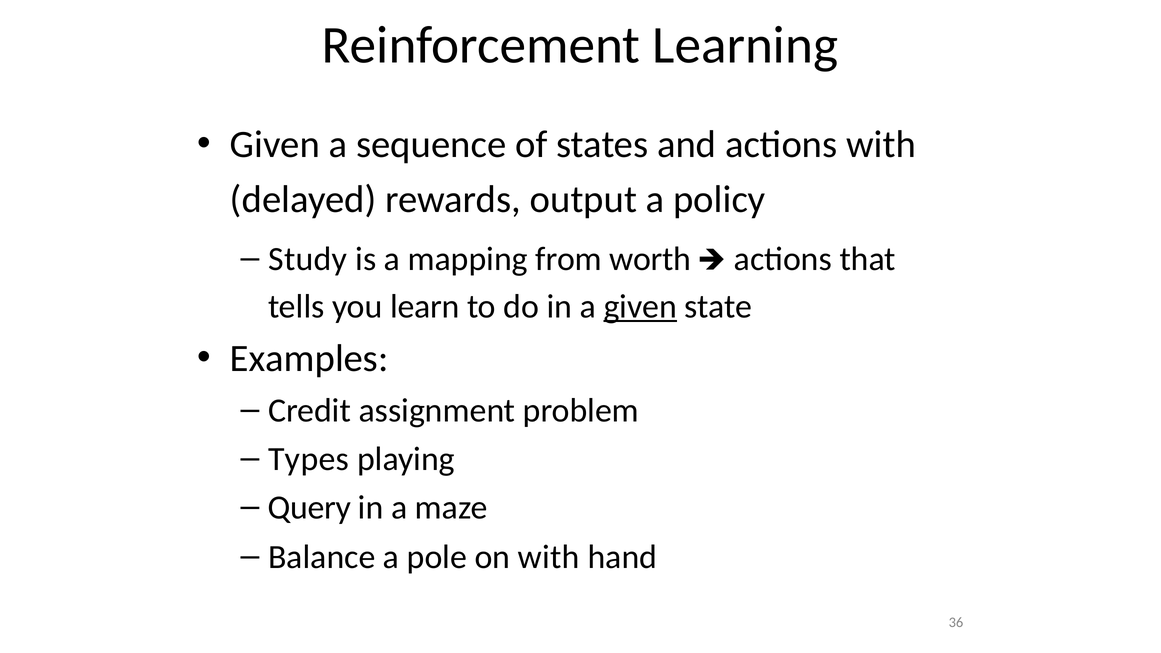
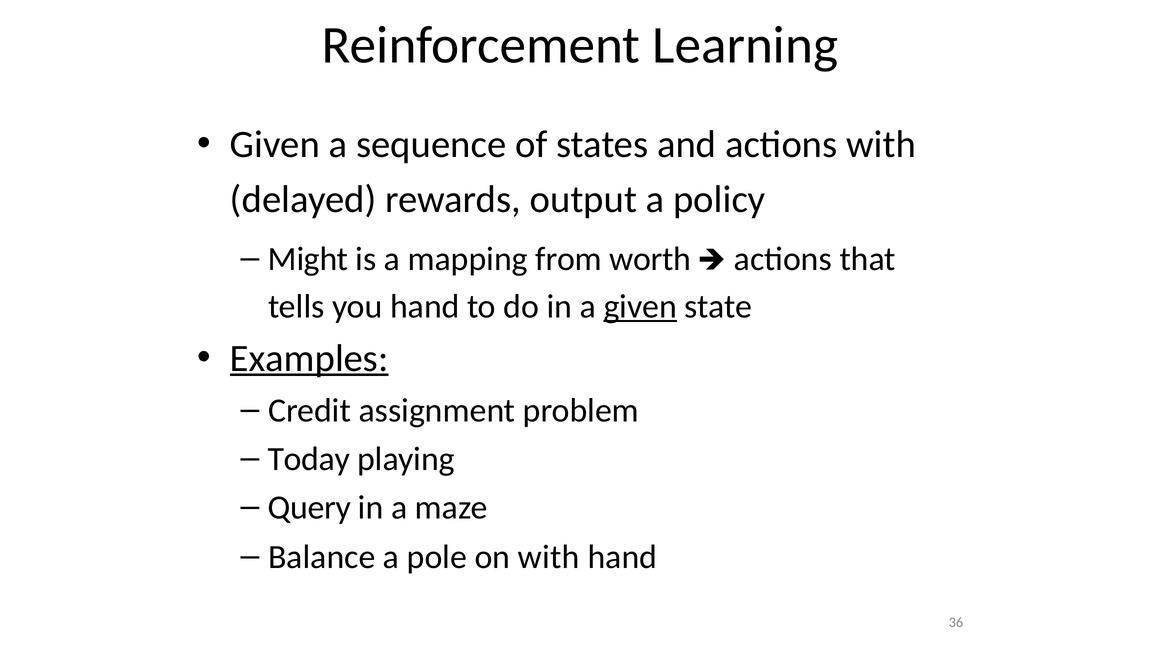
Study: Study -> Might (308, 259)
you learn: learn -> hand (425, 307)
Examples underline: none -> present (309, 358)
Types: Types -> Today (309, 459)
